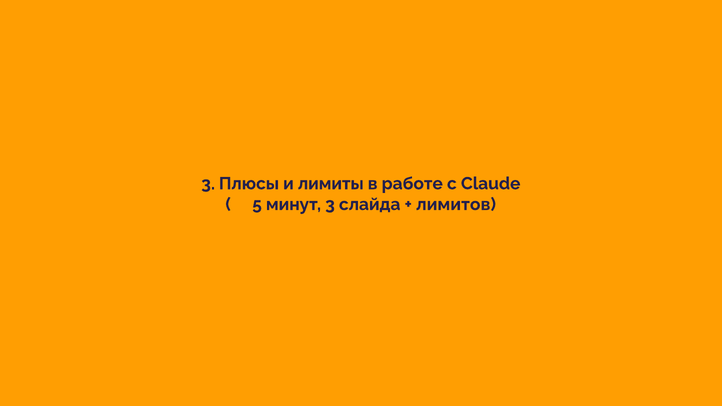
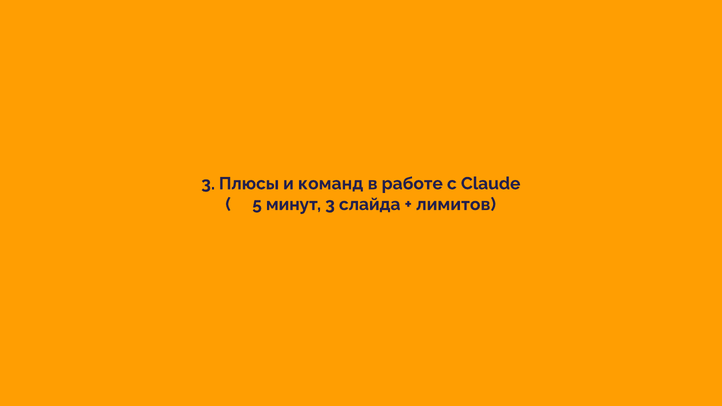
лимиты: лимиты -> команд (331, 184)
